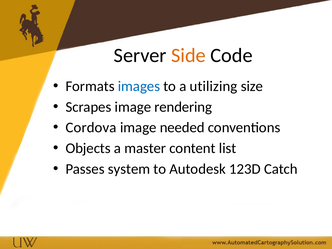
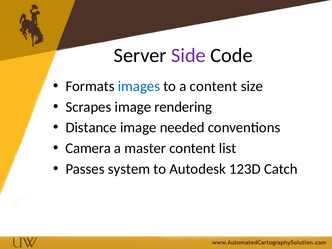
Side colour: orange -> purple (188, 55)
a utilizing: utilizing -> content (214, 86)
Cordova: Cordova -> Distance (91, 128)
Objects: Objects -> Camera (88, 148)
